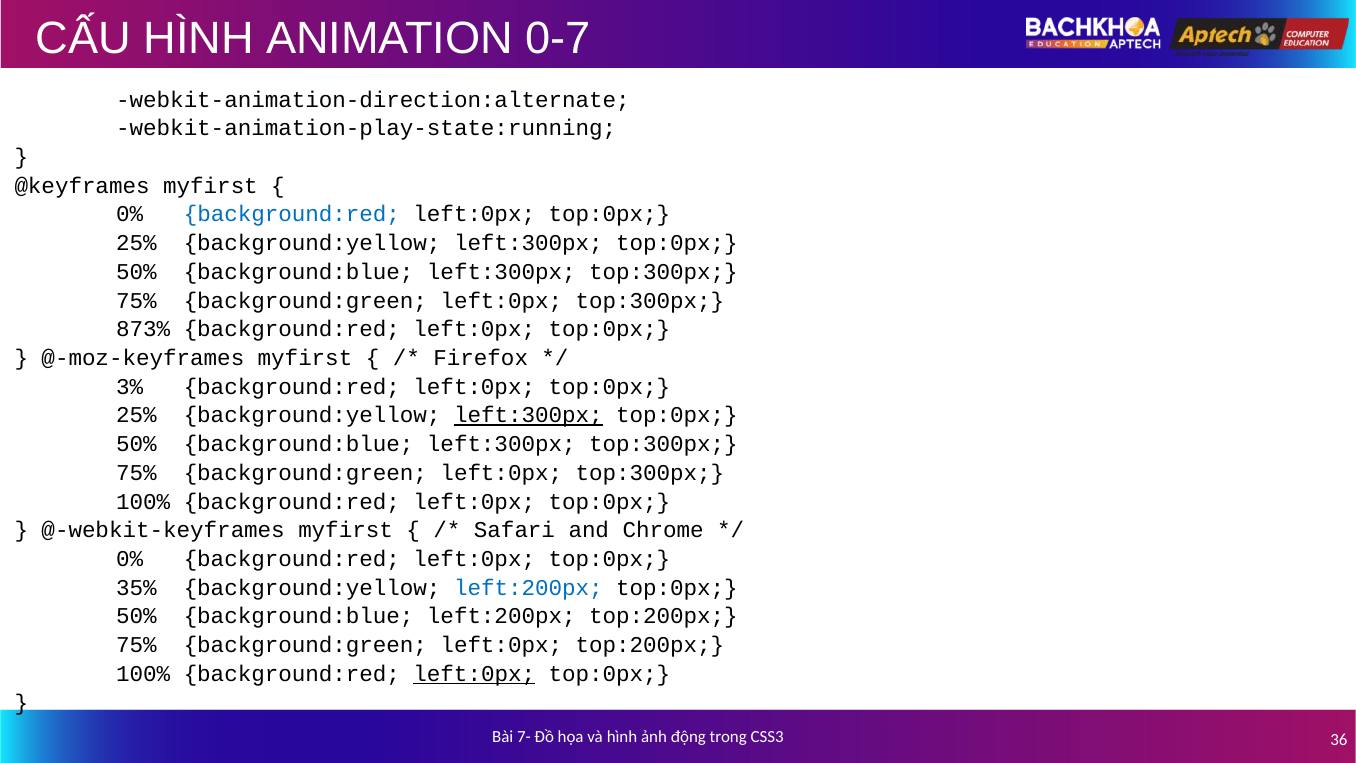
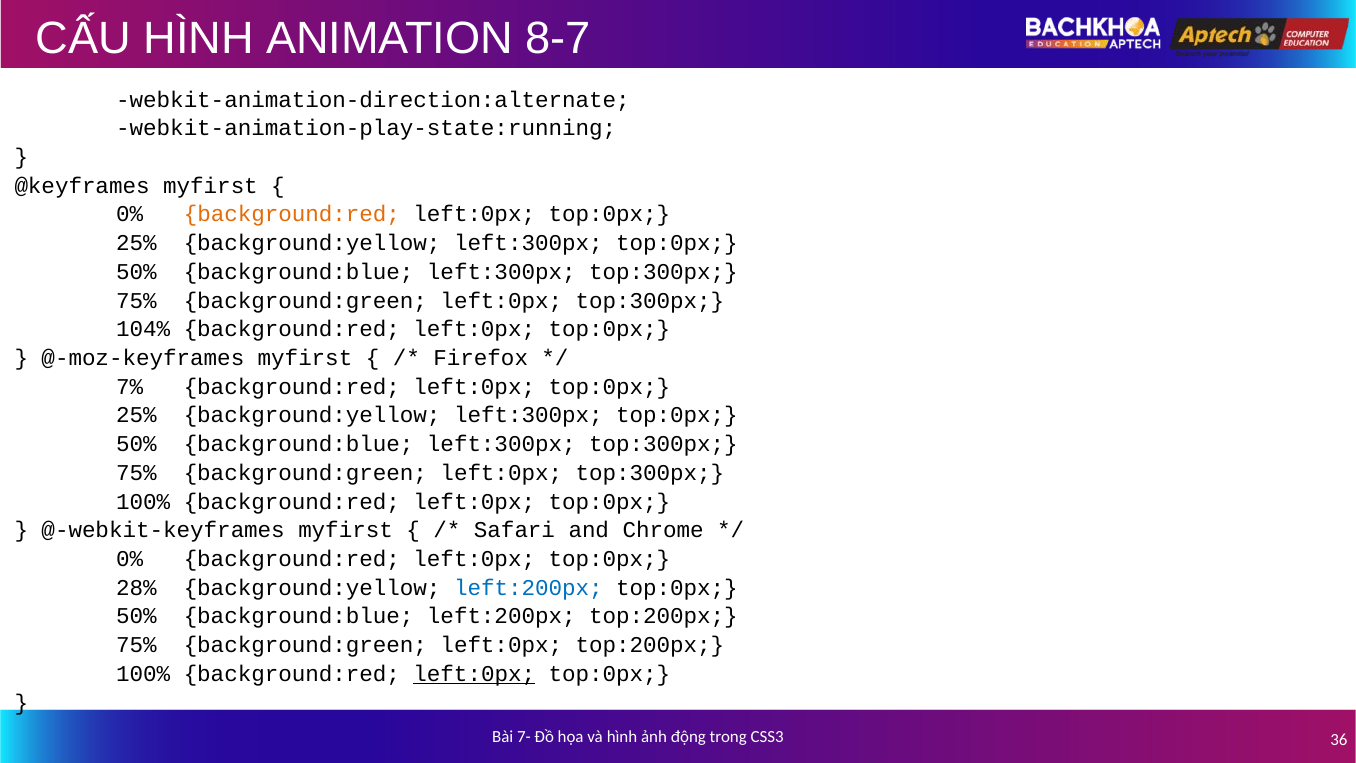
0-7: 0-7 -> 8-7 (558, 39)
background:red colour: blue -> orange (292, 214)
873%: 873% -> 104% (143, 329)
3%: 3% -> 7% (130, 387)
left:300px underline: present -> none (528, 415)
35%: 35% -> 28% (136, 588)
